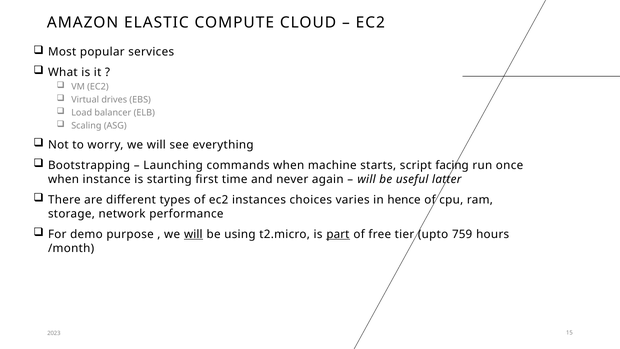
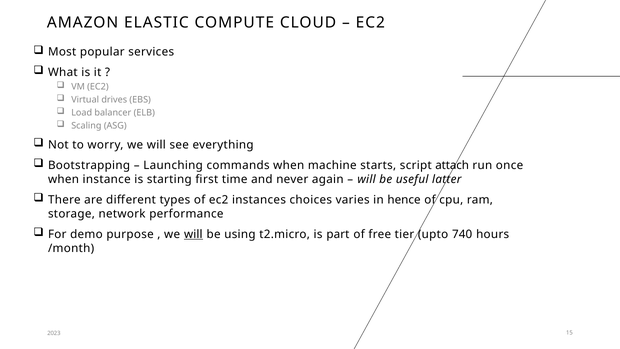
facing: facing -> attach (452, 165)
part underline: present -> none (338, 234)
759: 759 -> 740 (462, 234)
